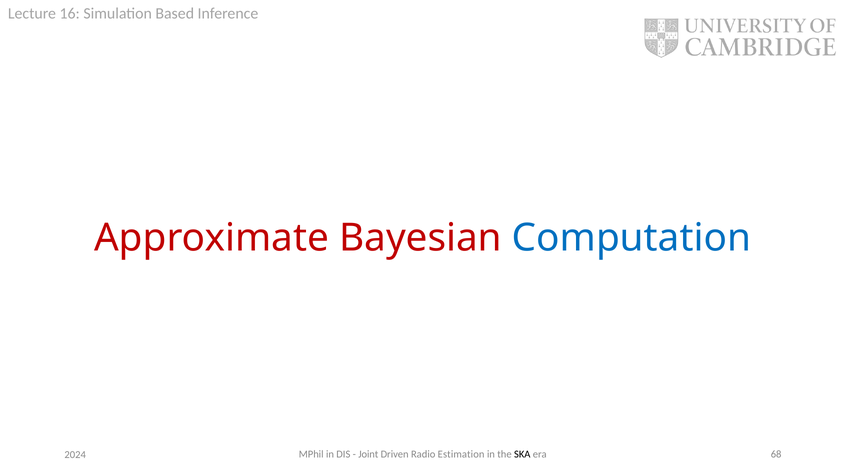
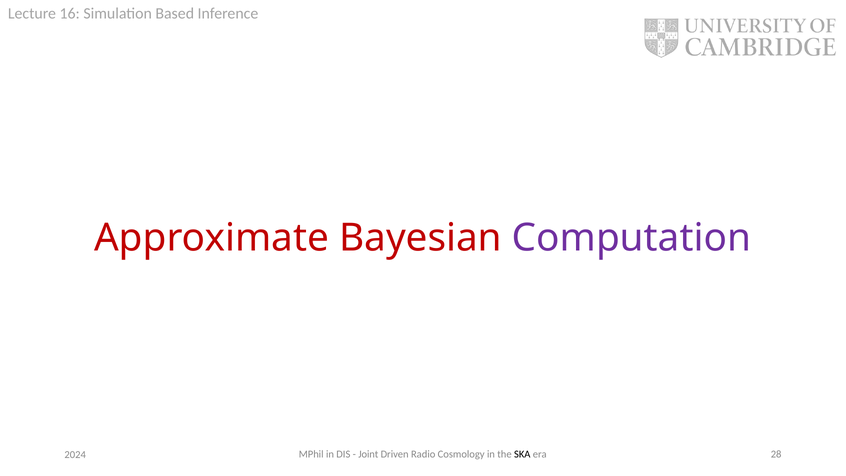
Computation colour: blue -> purple (632, 238)
Estimation: Estimation -> Cosmology (461, 454)
68: 68 -> 28 (776, 454)
